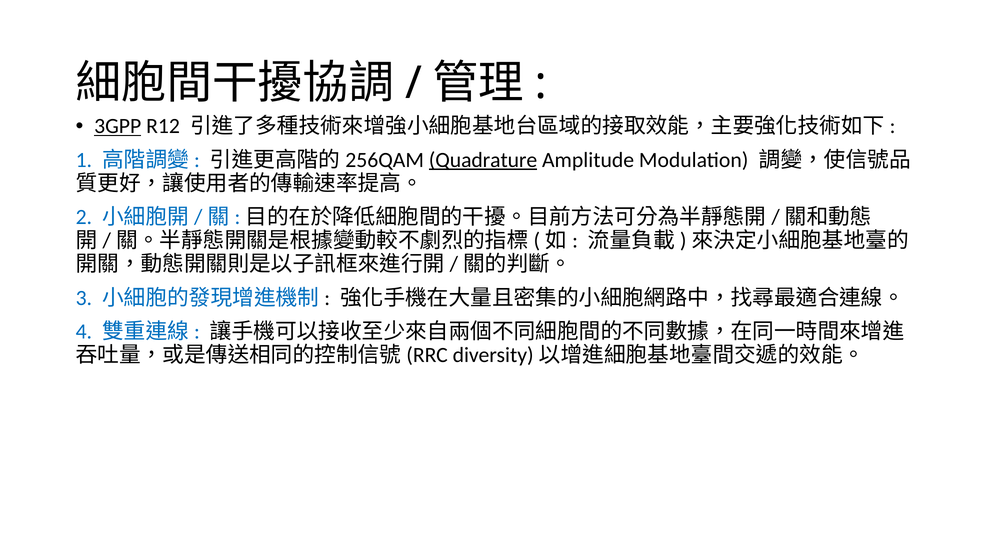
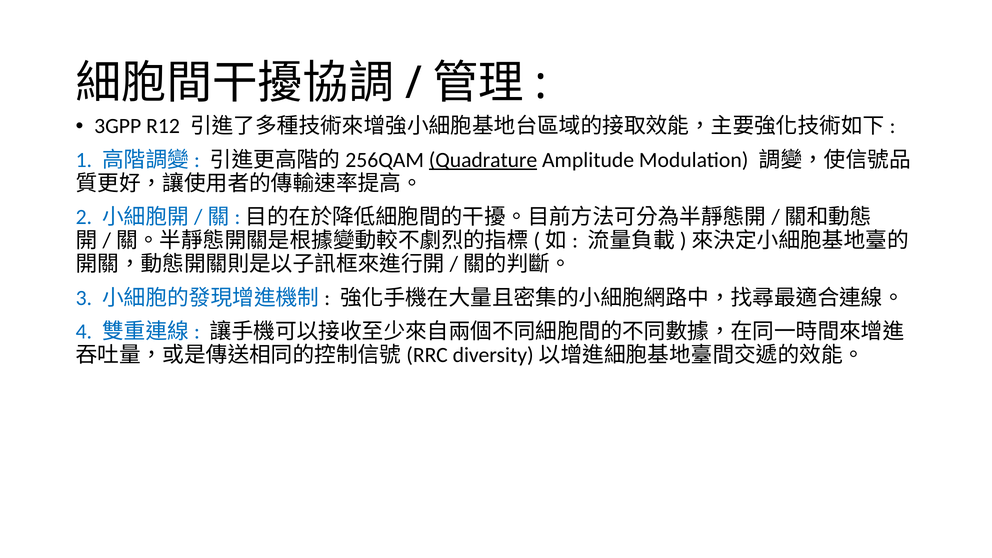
3GPP underline: present -> none (118, 126)
